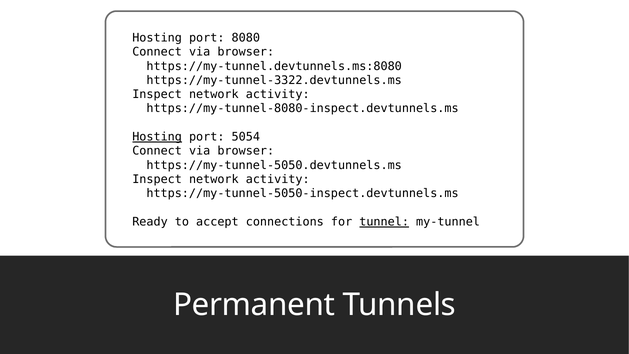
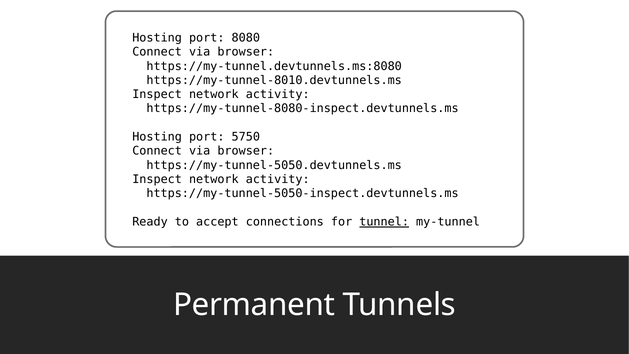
https://my-tunnel-3322.devtunnels.ms: https://my-tunnel-3322.devtunnels.ms -> https://my-tunnel-8010.devtunnels.ms (274, 80)
Hosting underline: present -> none (157, 137)
5054: 5054 -> 5750 (246, 137)
